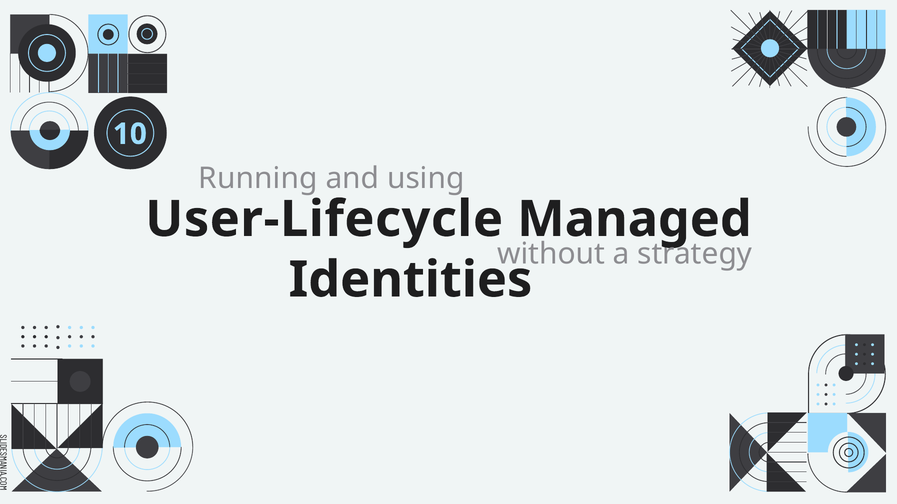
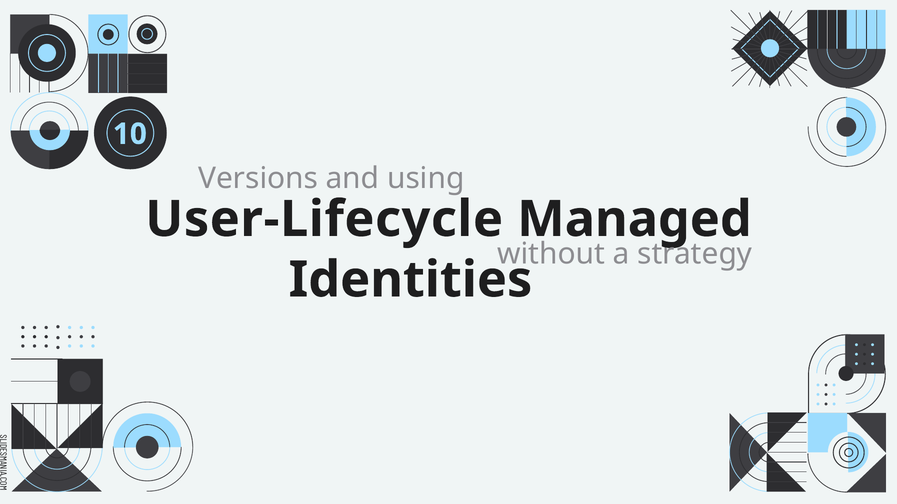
Running: Running -> Versions (258, 179)
